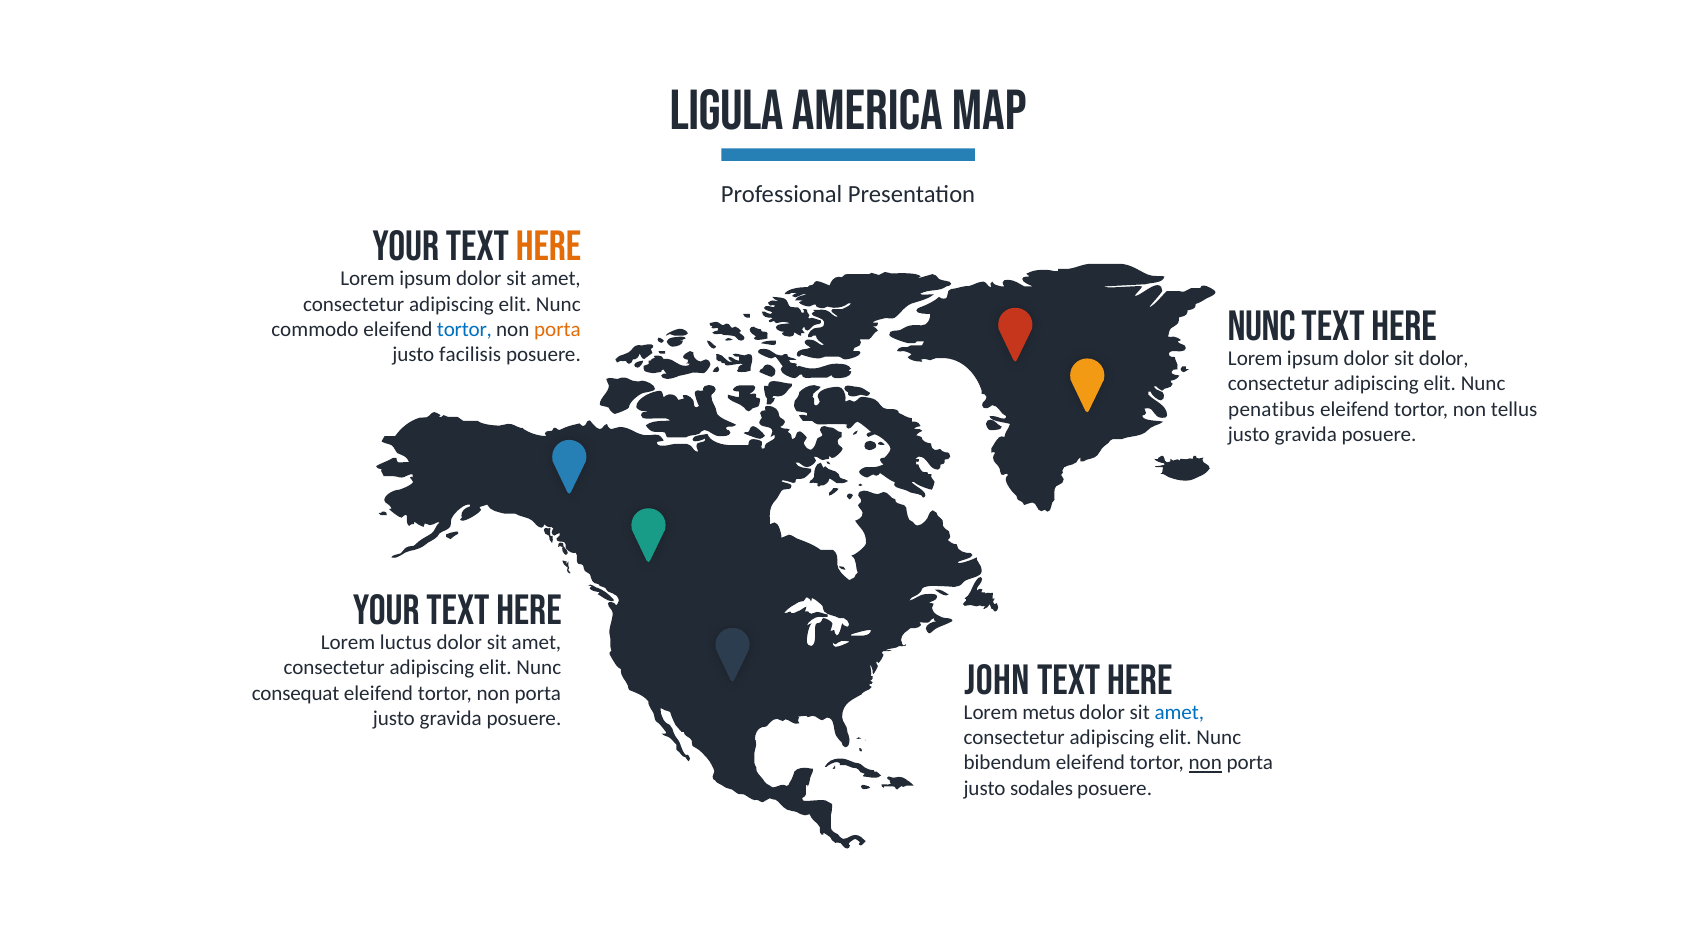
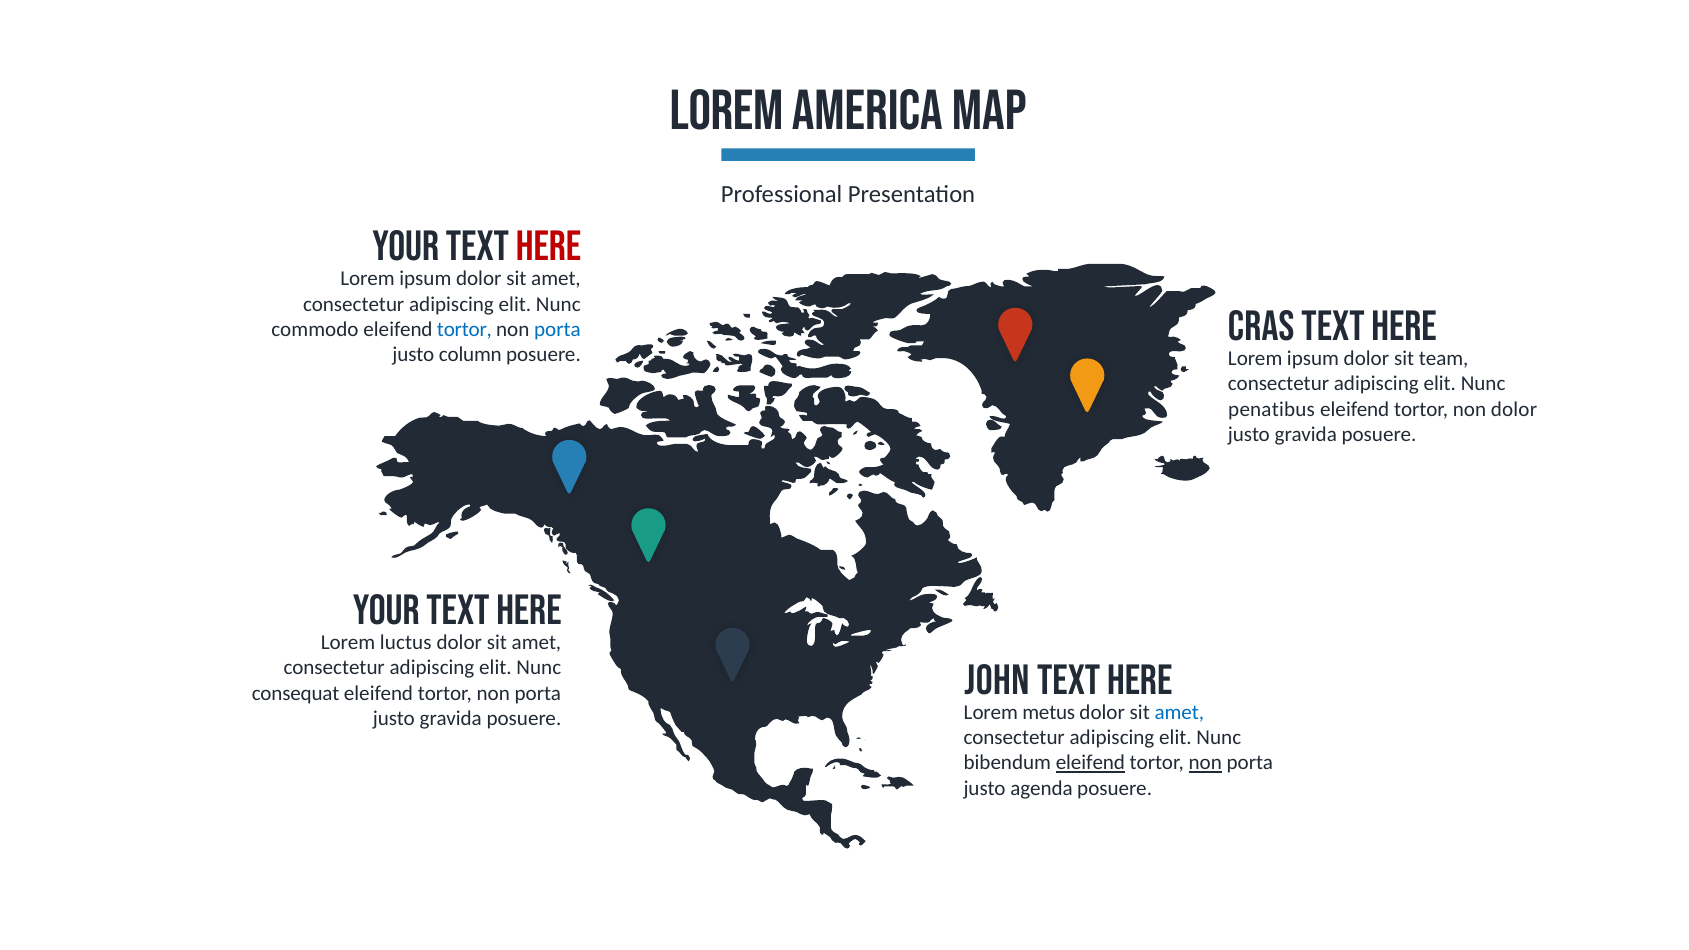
Ligula: Ligula -> Lorem (726, 111)
here colour: orange -> red (548, 247)
Nunc: Nunc -> Cras (1261, 326)
porta colour: orange -> blue (557, 330)
facilisis: facilisis -> column (470, 355)
sit dolor: dolor -> team (1444, 358)
non tellus: tellus -> dolor (1514, 409)
eleifend underline: none -> present (1090, 763)
sodales: sodales -> agenda (1042, 788)
